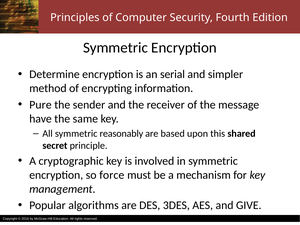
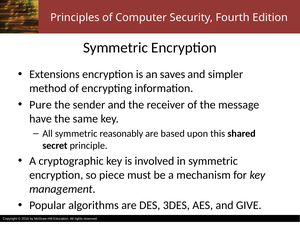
Determine: Determine -> Extensions (54, 74)
serial: serial -> saves (173, 74)
force: force -> piece (112, 175)
